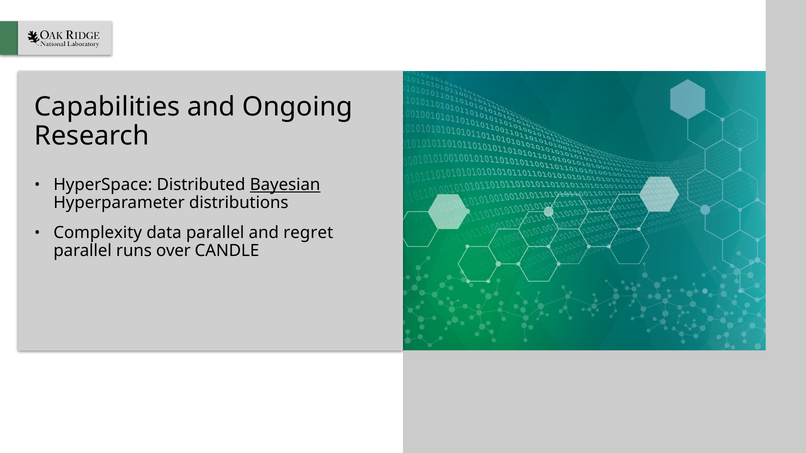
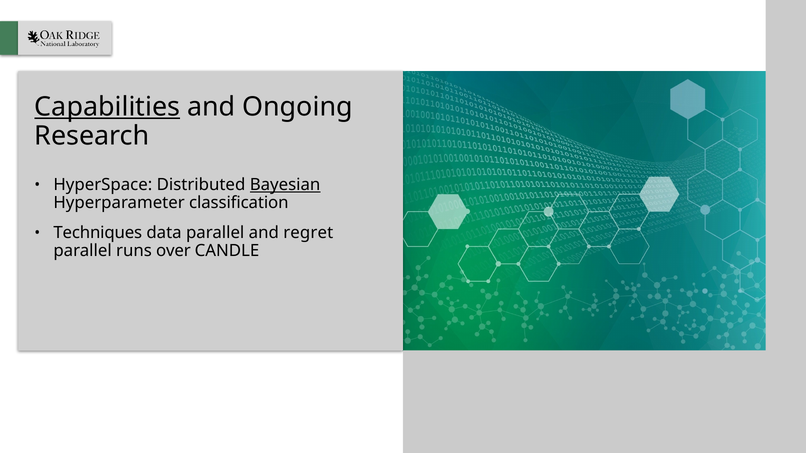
Capabilities underline: none -> present (107, 107)
distributions: distributions -> classification (239, 203)
Complexity: Complexity -> Techniques (98, 233)
